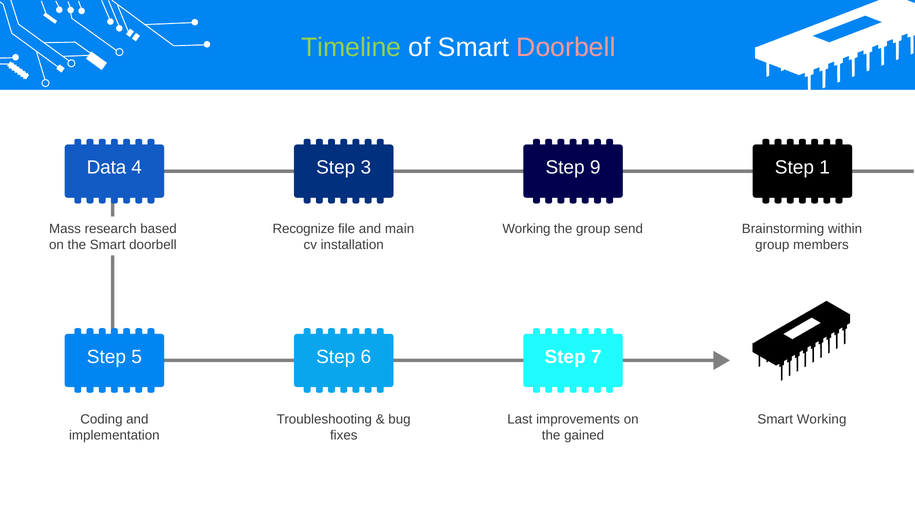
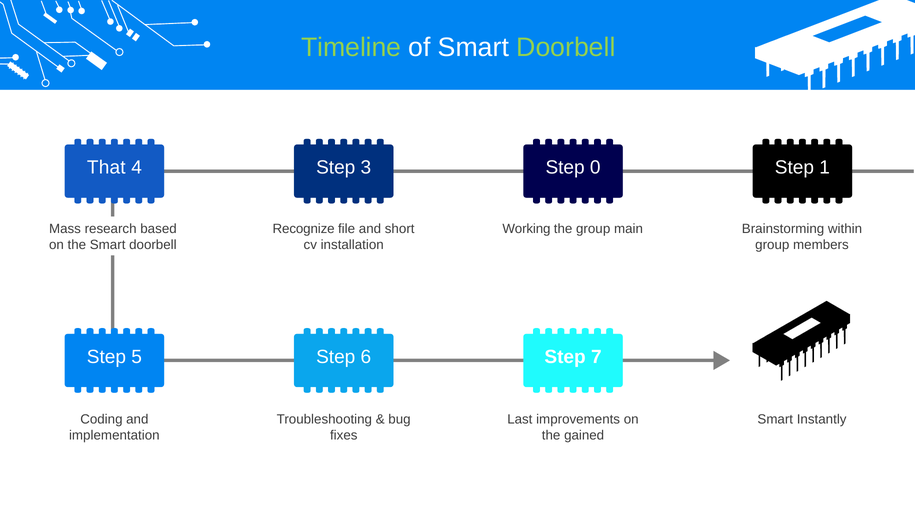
Doorbell colour: pink -> light green (566, 47)
Data: Data -> That (106, 168)
9: 9 -> 0 (595, 168)
main: main -> short (400, 229)
send: send -> main (628, 229)
Smart Working: Working -> Instantly (822, 419)
